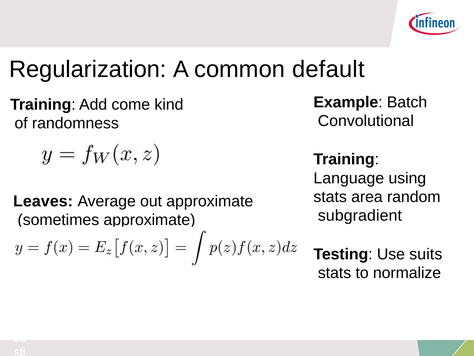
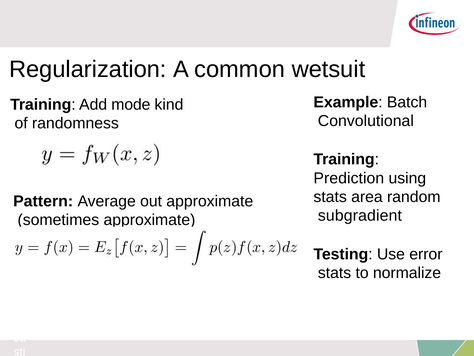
default: default -> wetsuit (328, 69)
come: come -> mode (131, 104)
Language: Language -> Prediction (349, 178)
Leaves: Leaves -> Pattern (43, 201)
suits: suits -> error (426, 254)
